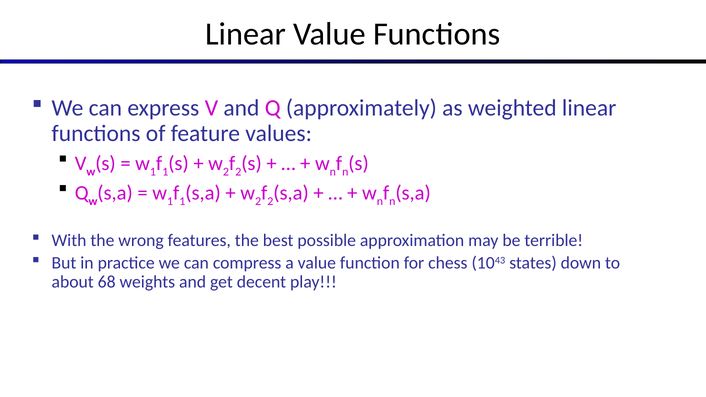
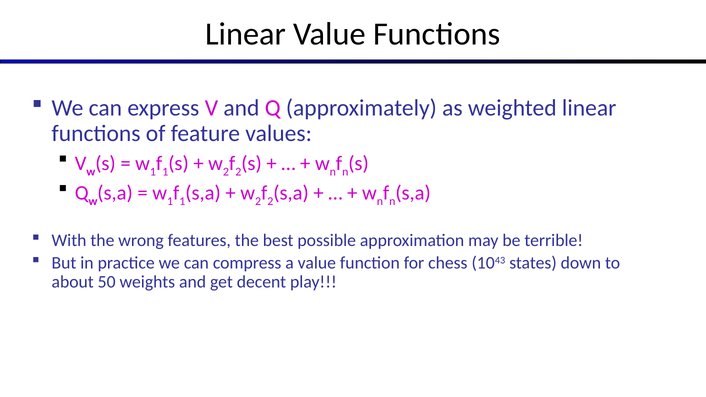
68: 68 -> 50 (107, 282)
